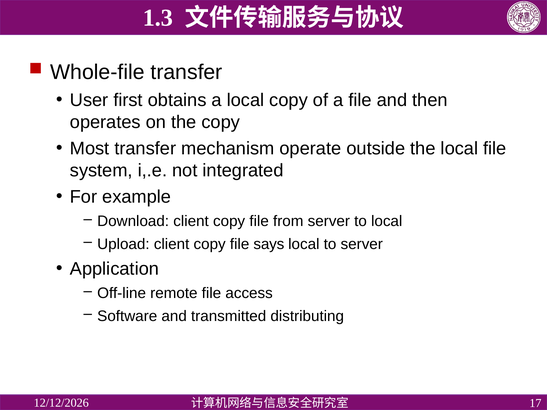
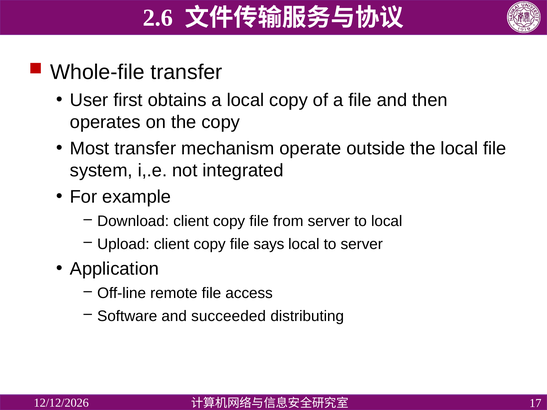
1.3: 1.3 -> 2.6 (158, 18)
transmitted: transmitted -> succeeded (229, 316)
